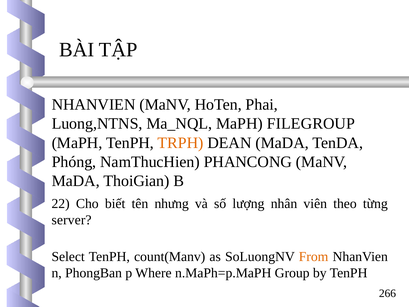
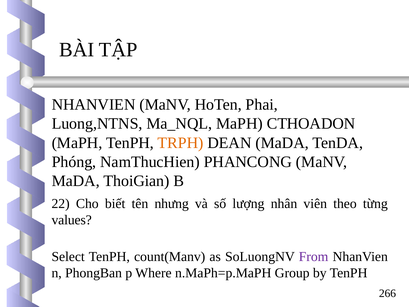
FILEGROUP: FILEGROUP -> CTHOADON (311, 124)
server: server -> values (72, 220)
From colour: orange -> purple (314, 257)
